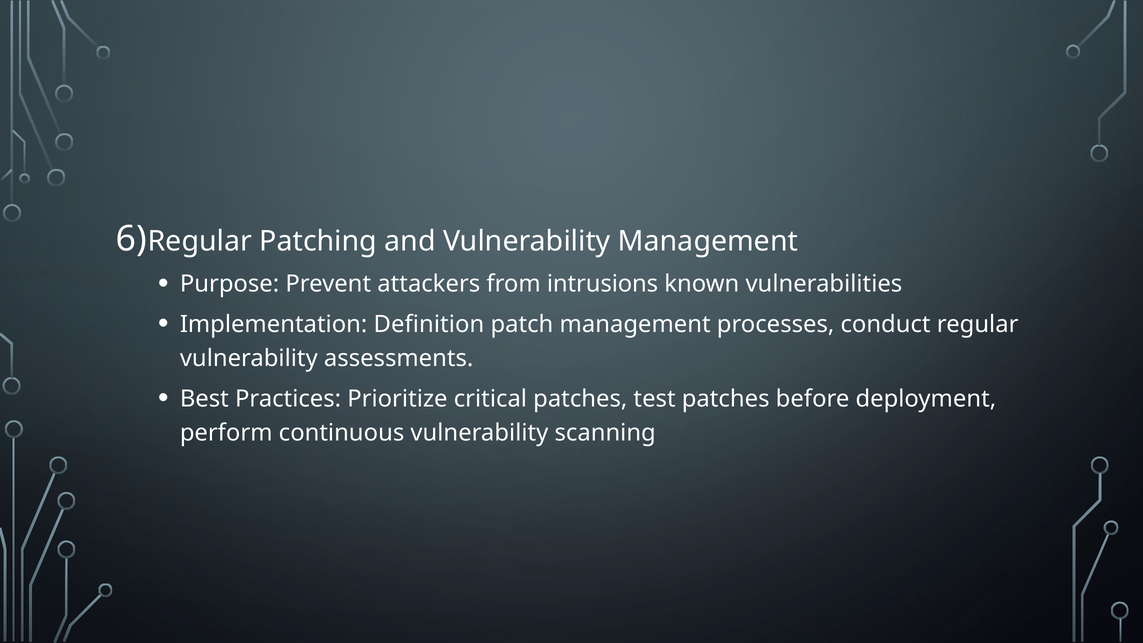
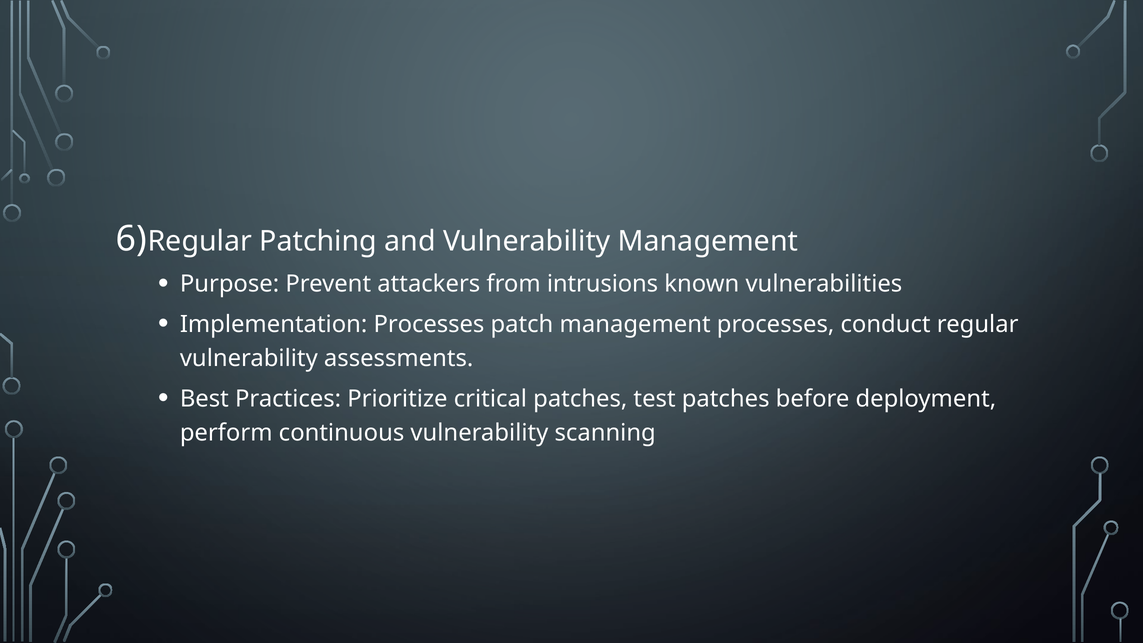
Implementation Definition: Definition -> Processes (429, 324)
